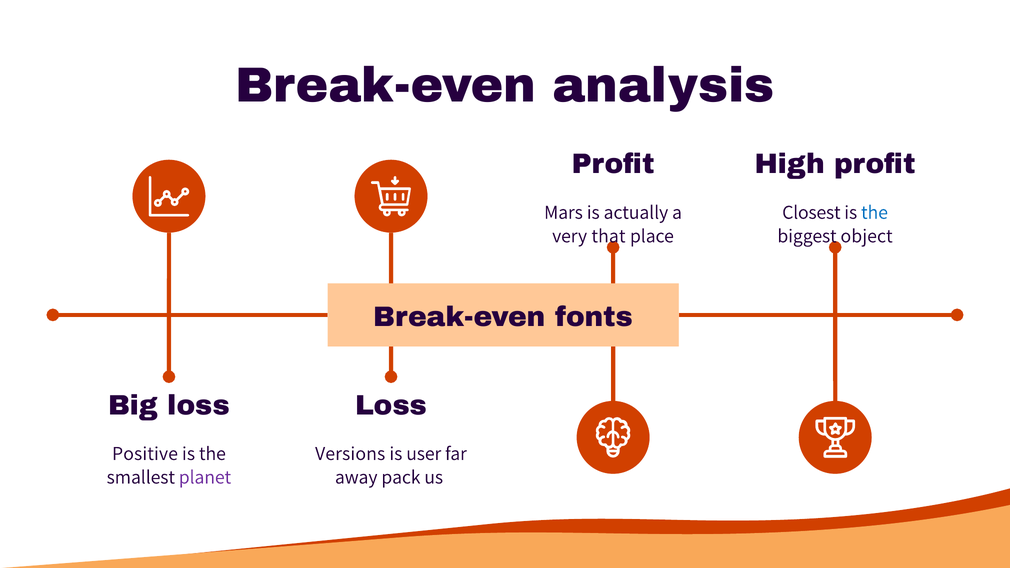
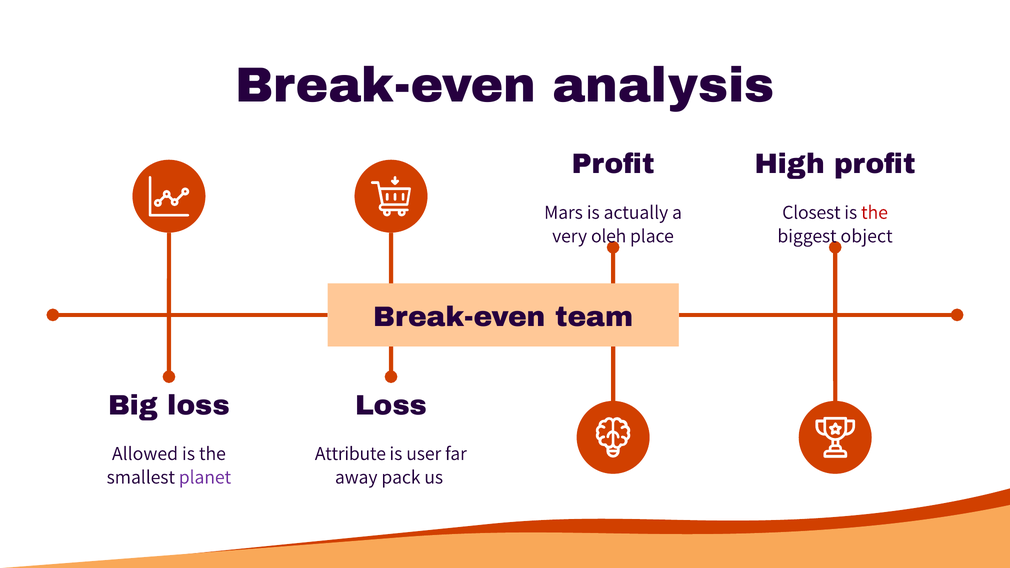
the colour: blue -> red (874, 212)
that: that -> oleh (609, 236)
fonts: fonts -> team (594, 317)
Positive: Positive -> Allowed (145, 454)
Versions: Versions -> Attribute (350, 454)
